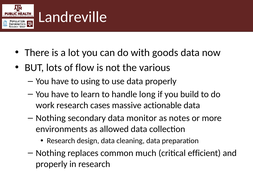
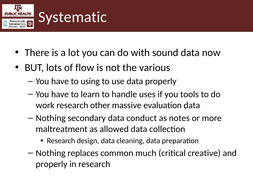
Landreville: Landreville -> Systematic (73, 17)
goods: goods -> sound (165, 53)
long: long -> uses (147, 94)
build: build -> tools (190, 94)
cases: cases -> other (100, 105)
actionable: actionable -> evaluation (163, 105)
monitor: monitor -> conduct (142, 118)
environments: environments -> maltreatment (62, 129)
efficient: efficient -> creative (204, 153)
